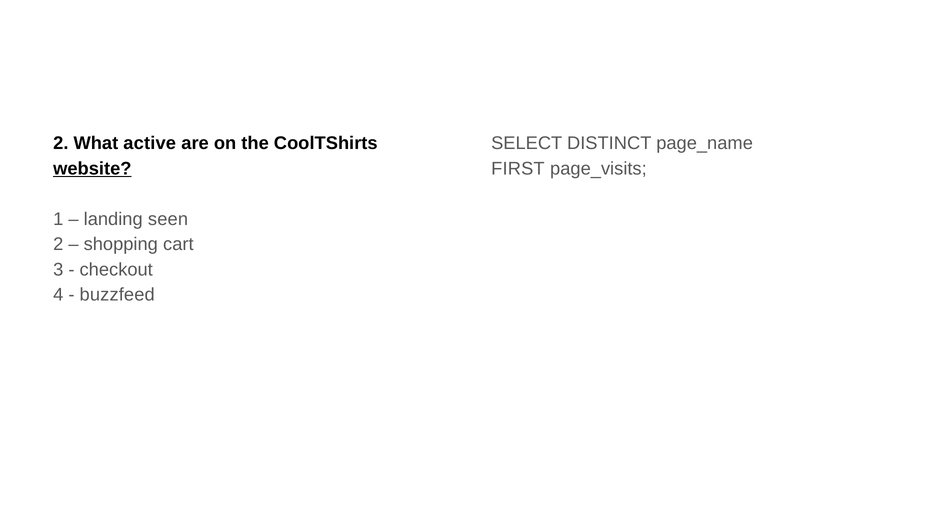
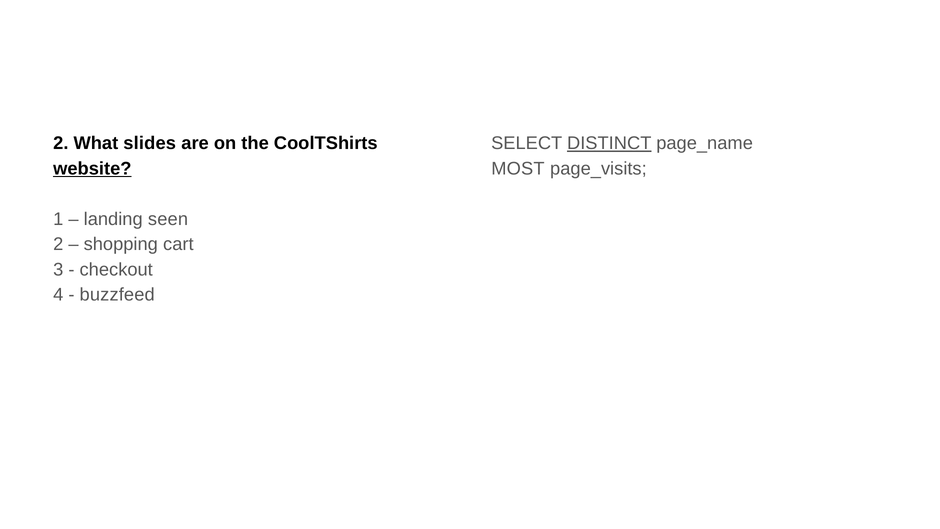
active: active -> slides (150, 143)
DISTINCT underline: none -> present (609, 143)
FIRST: FIRST -> MOST (518, 169)
